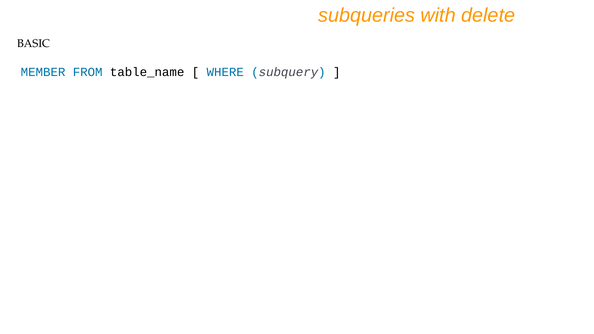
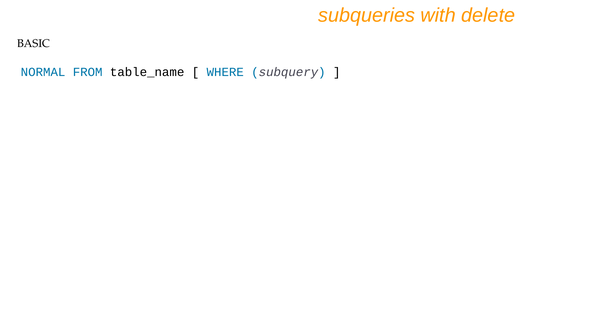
MEMBER: MEMBER -> NORMAL (43, 72)
